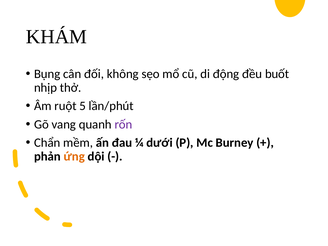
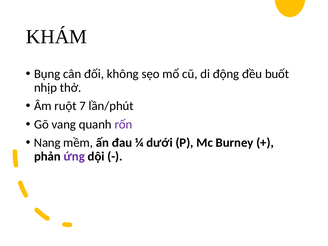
5: 5 -> 7 (83, 106)
Chẩn: Chẩn -> Nang (47, 143)
ứng colour: orange -> purple (74, 156)
